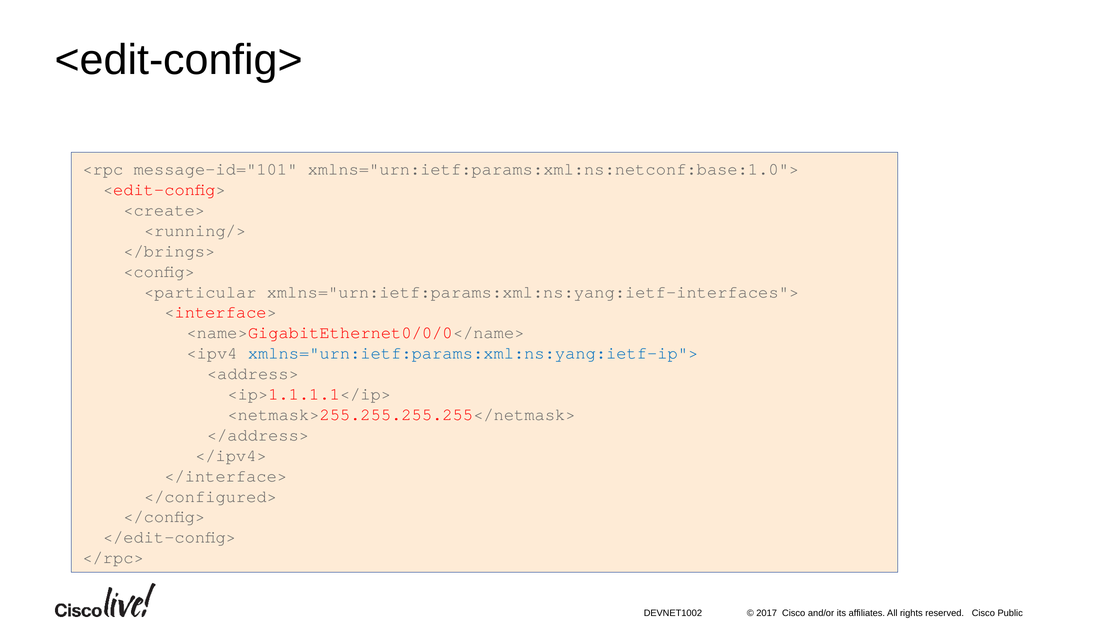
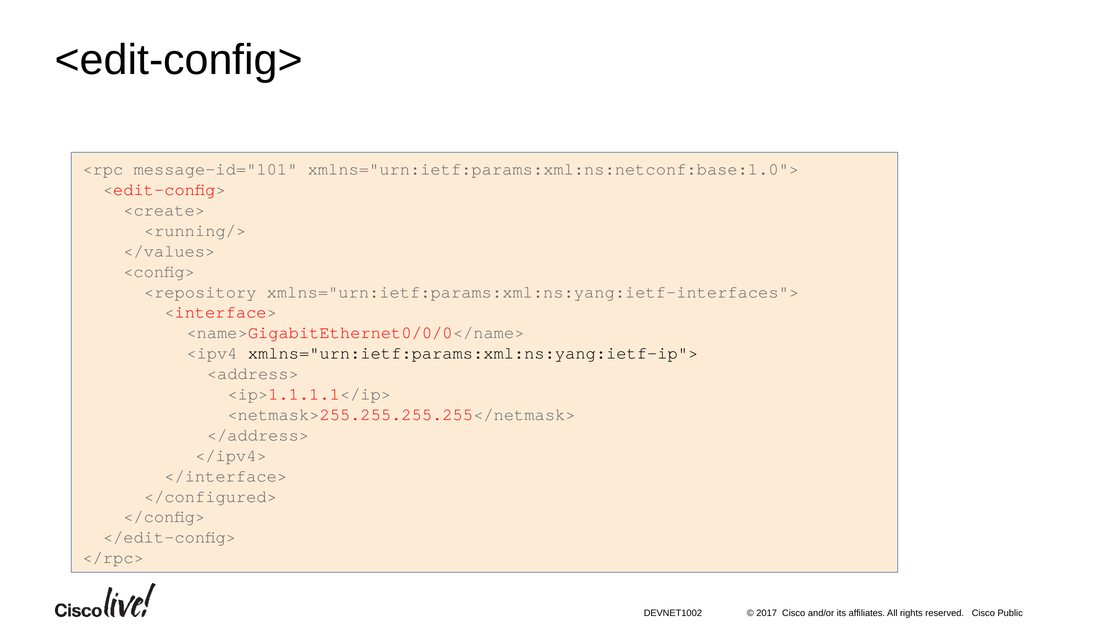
</brings>: </brings> -> </values> (169, 251)
<particular: <particular -> <repository (200, 292)
xmlns="urn:ietf:params:xml:ns:yang:ietf-ip"> colour: blue -> black (473, 353)
